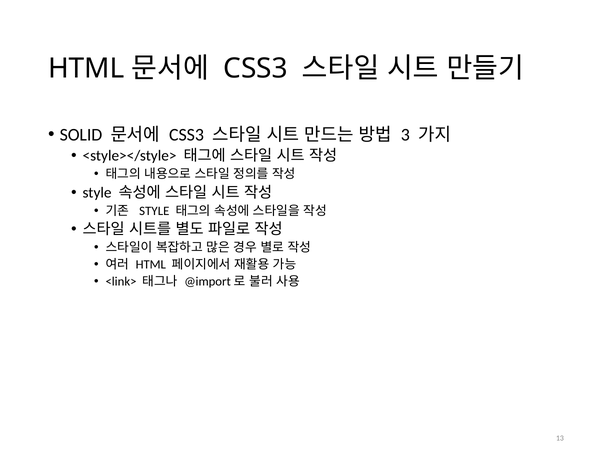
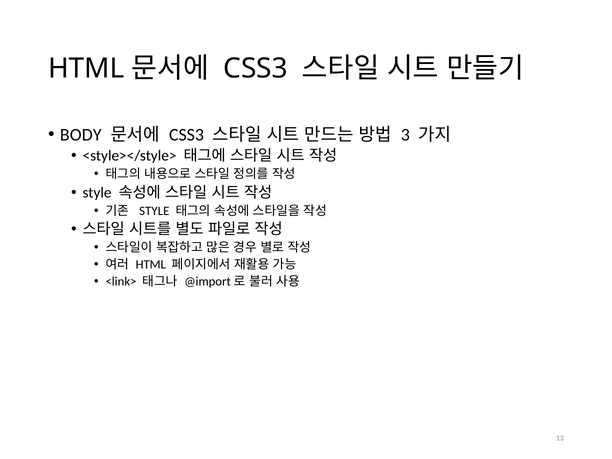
SOLID: SOLID -> BODY (81, 135)
